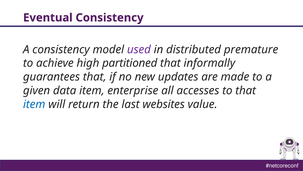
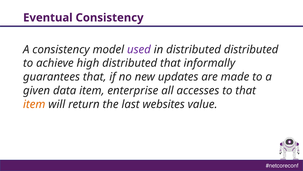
distributed premature: premature -> distributed (251, 49)
high partitioned: partitioned -> distributed (130, 63)
item colour: blue -> orange (34, 104)
